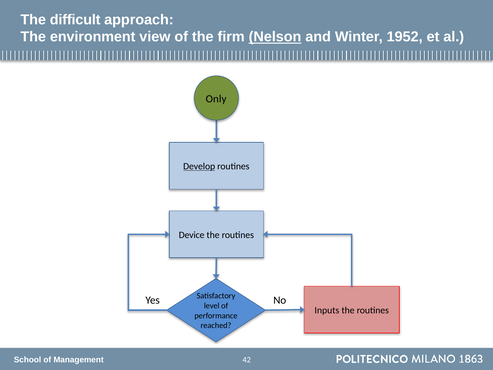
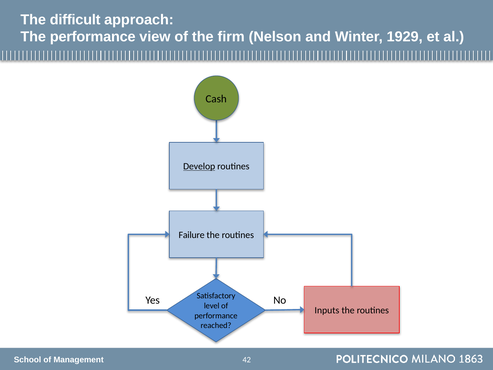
The environment: environment -> performance (93, 37)
Nelson underline: present -> none (275, 37)
1952: 1952 -> 1929 (405, 37)
Only: Only -> Cash (216, 99)
Device: Device -> Failure (192, 235)
